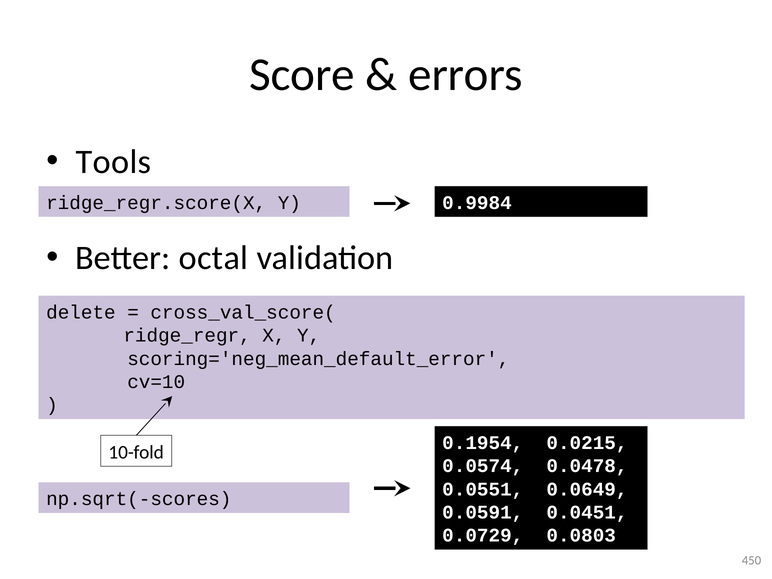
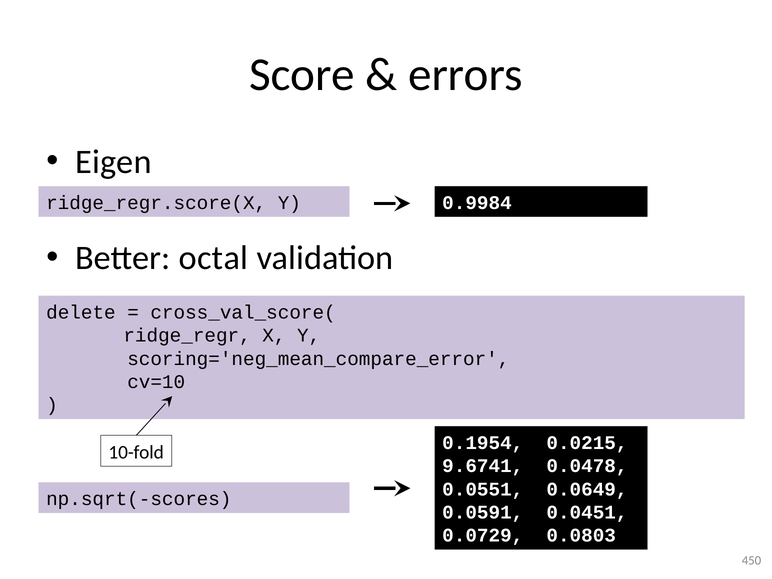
Tools: Tools -> Eigen (114, 162)
scoring='neg_mean_default_error: scoring='neg_mean_default_error -> scoring='neg_mean_compare_error (318, 359)
0.0574: 0.0574 -> 9.6741 (483, 466)
